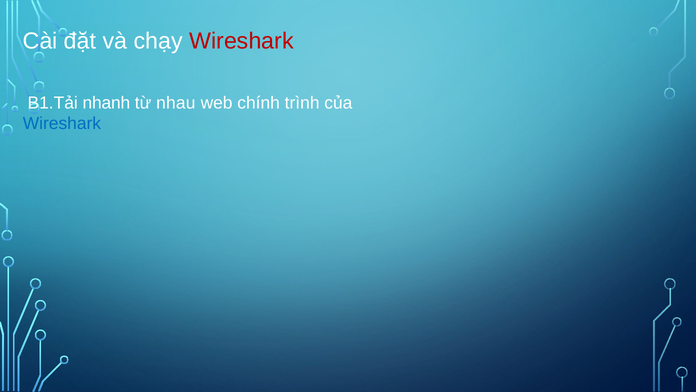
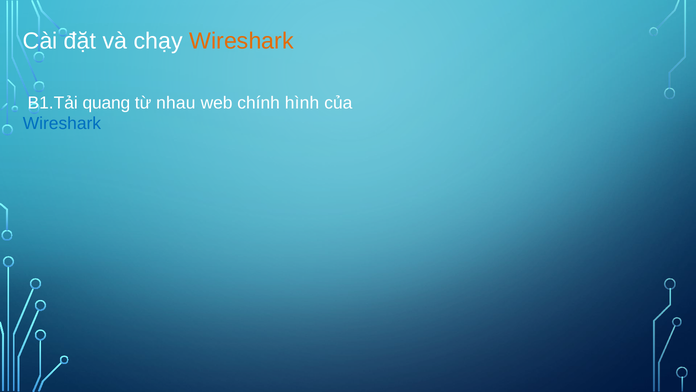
Wireshark colour: red -> orange (241, 41)
nhanh: nhanh -> quang (106, 103)
trình: trình -> hình (302, 103)
